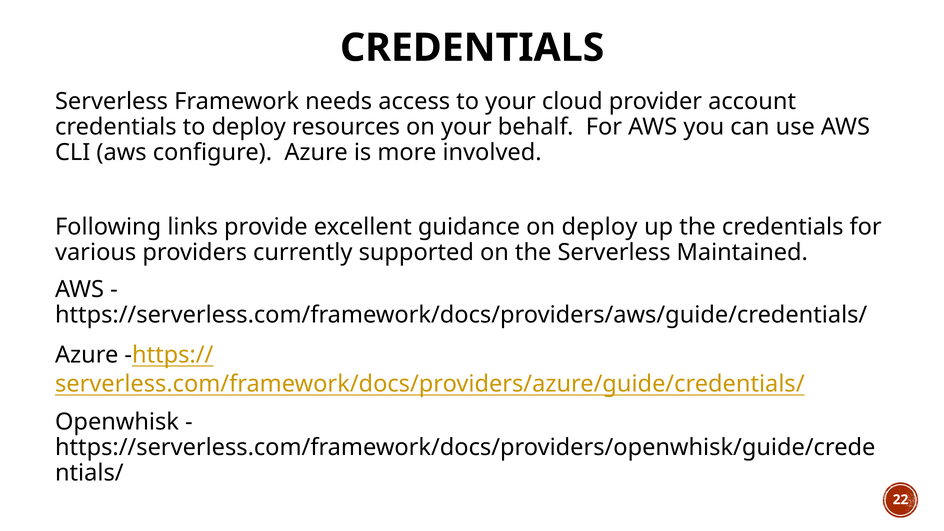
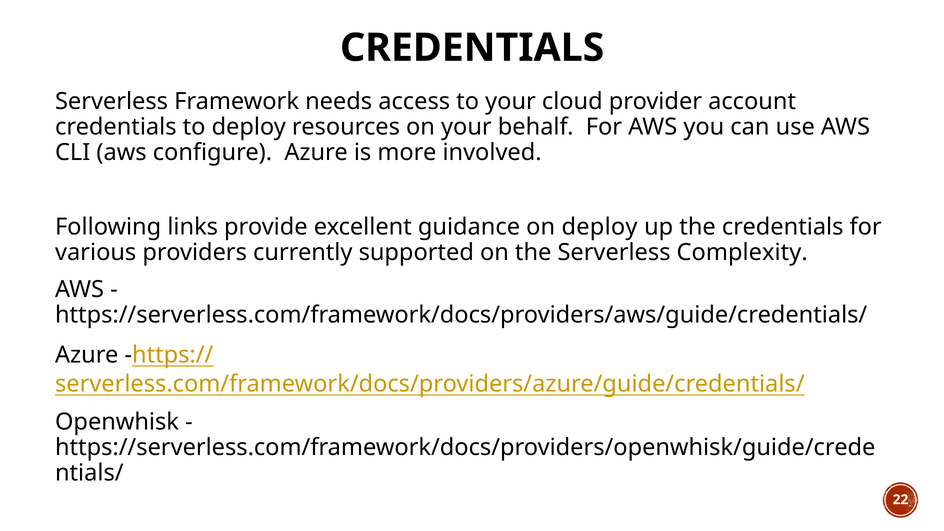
Maintained: Maintained -> Complexity (742, 252)
